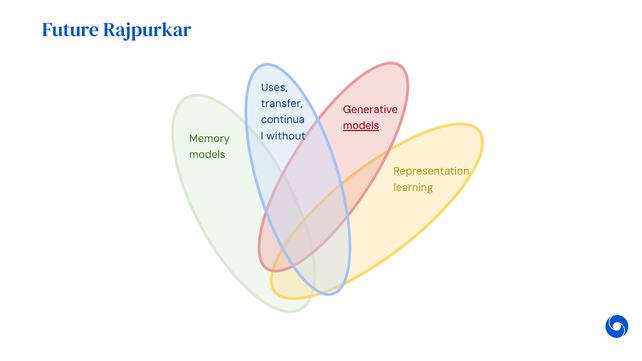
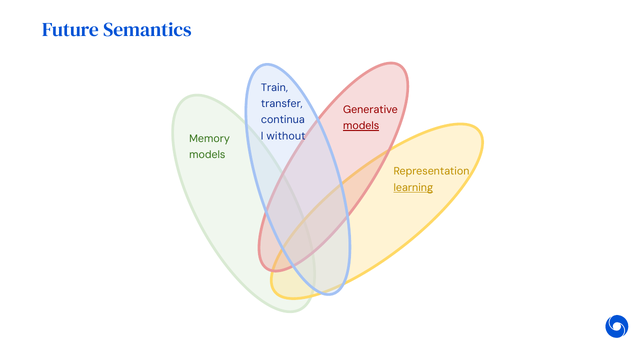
Rajpurkar: Rajpurkar -> Semantics (147, 30)
Uses: Uses -> Train (274, 88)
learning underline: none -> present (413, 188)
